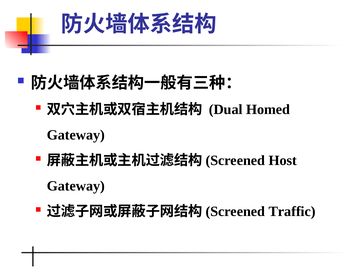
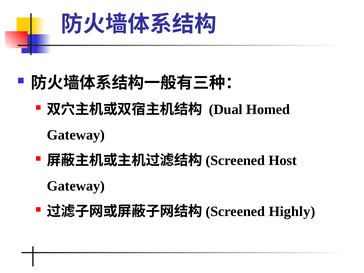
Traffic: Traffic -> Highly (292, 212)
